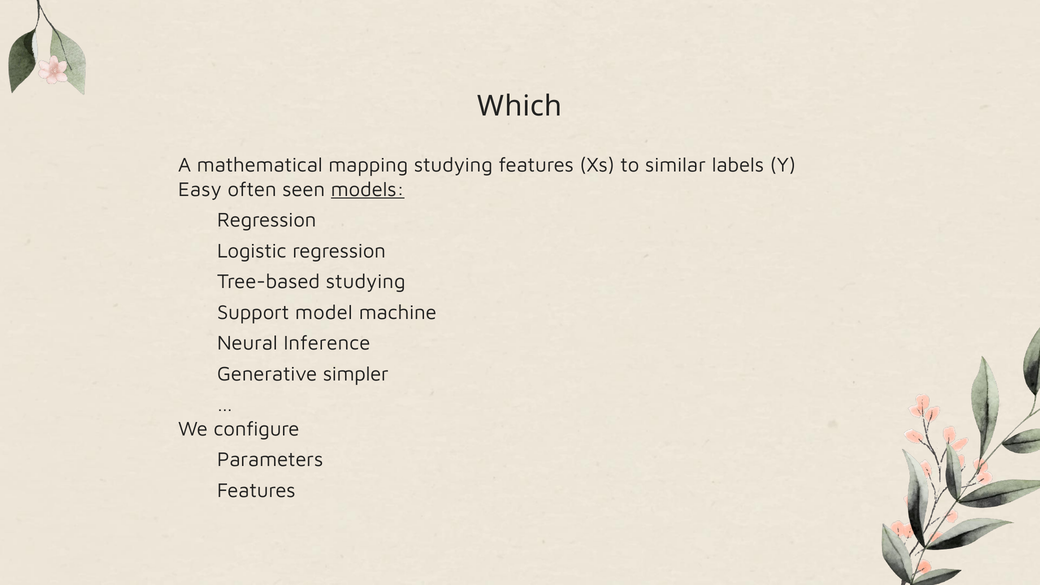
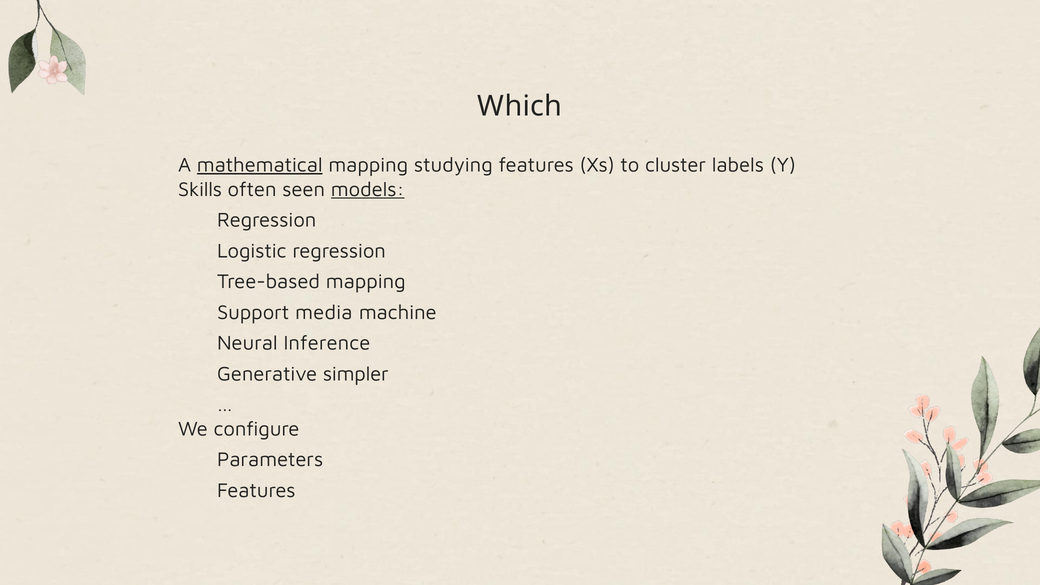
mathematical underline: none -> present (260, 165)
similar: similar -> cluster (676, 165)
Easy: Easy -> Skills (200, 189)
Tree-based studying: studying -> mapping (366, 282)
model: model -> media (324, 312)
